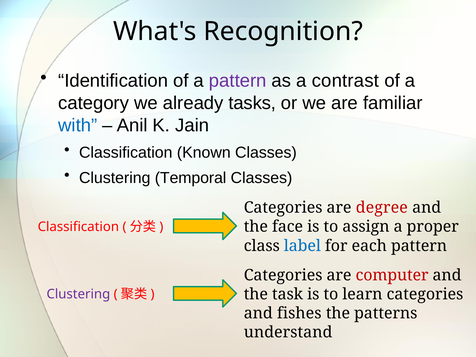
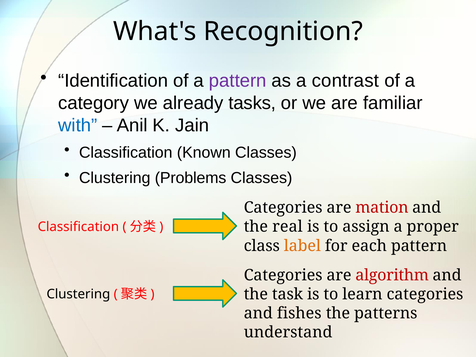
Temporal: Temporal -> Problems (191, 178)
degree: degree -> mation (382, 208)
face: face -> real (287, 227)
label colour: blue -> orange (302, 246)
computer: computer -> algorithm (392, 275)
Clustering colour: purple -> black (78, 294)
